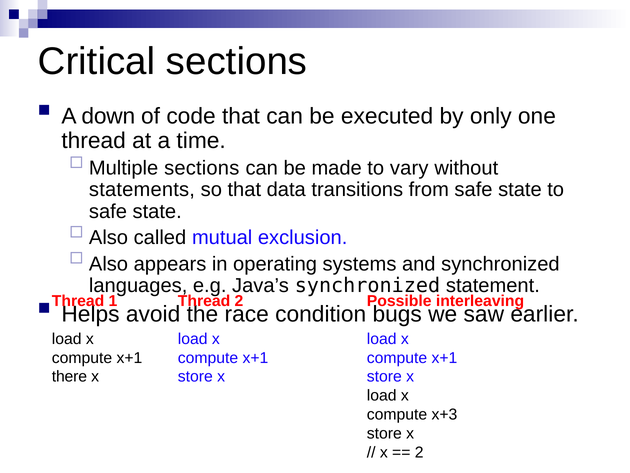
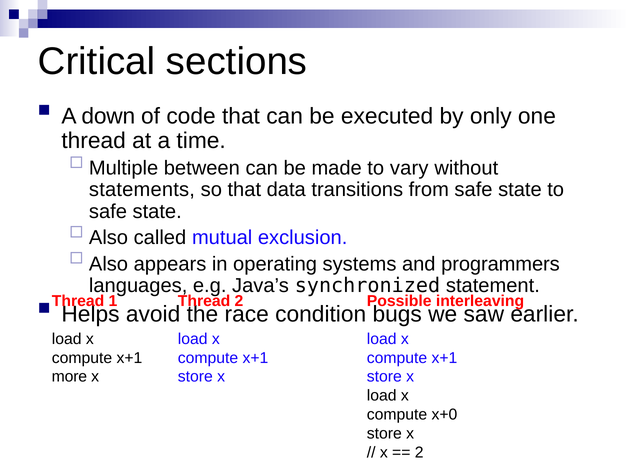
Multiple sections: sections -> between (202, 168)
and synchronized: synchronized -> programmers (500, 264)
there: there -> more (69, 376)
x+3: x+3 -> x+0 (444, 414)
